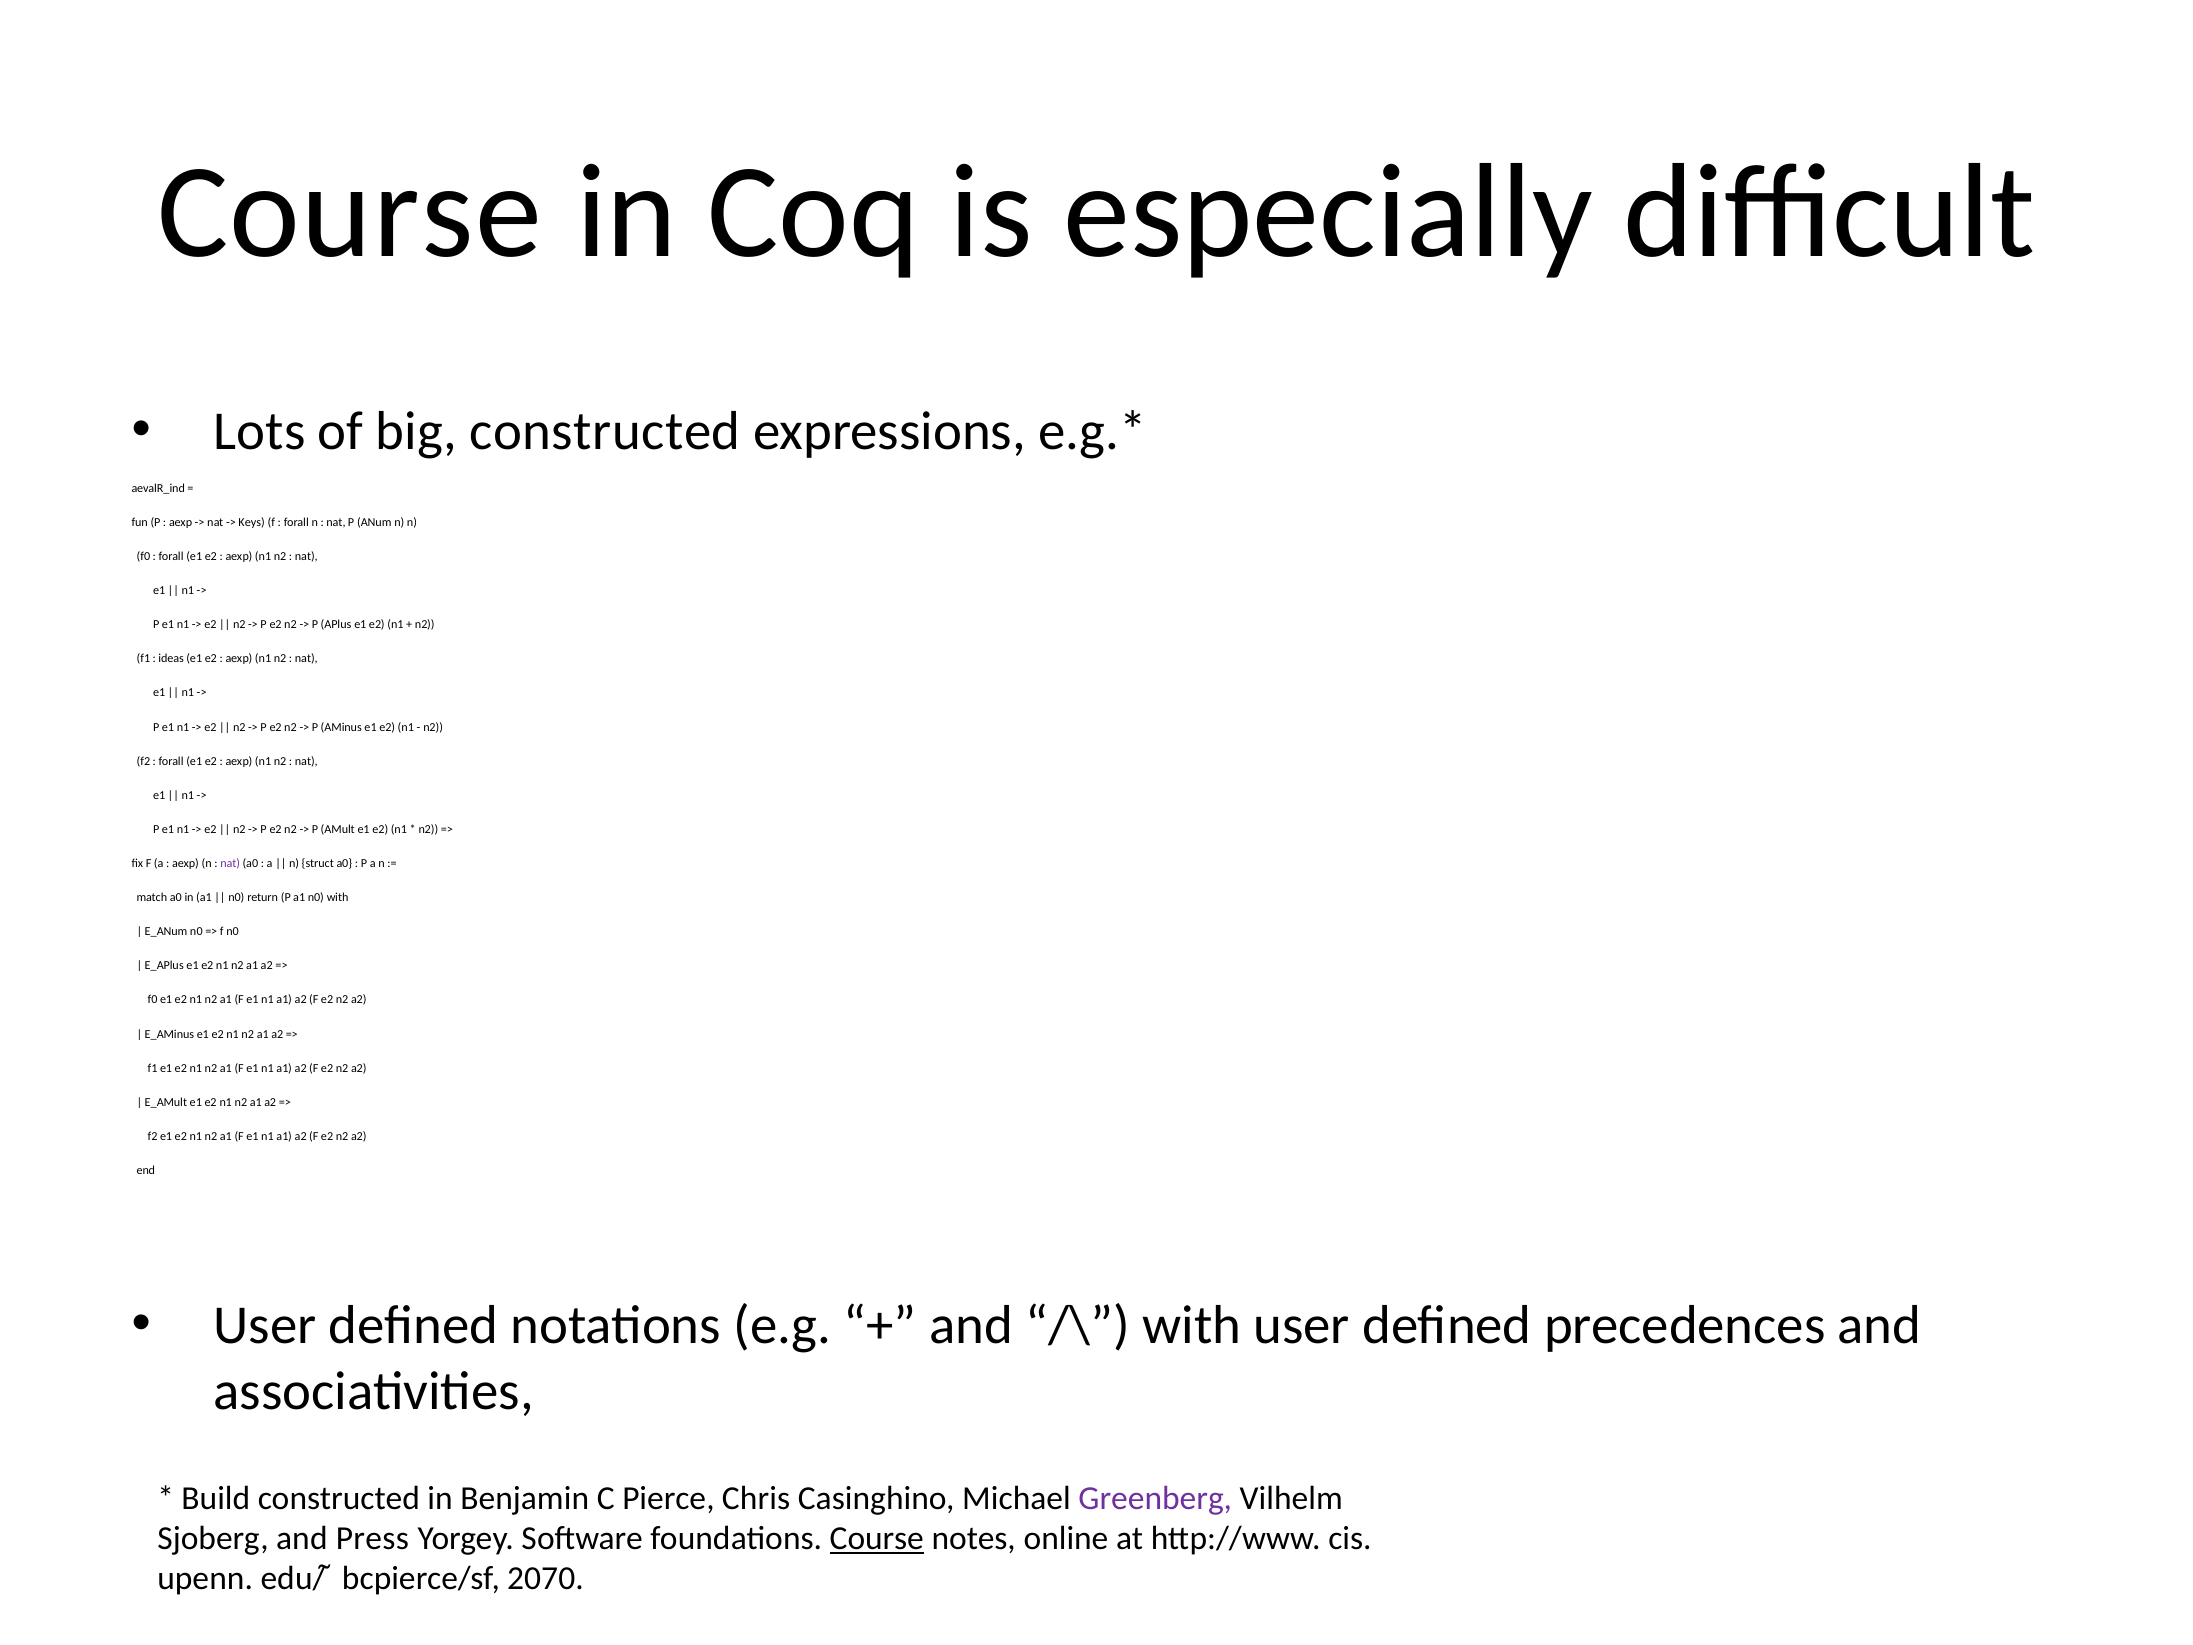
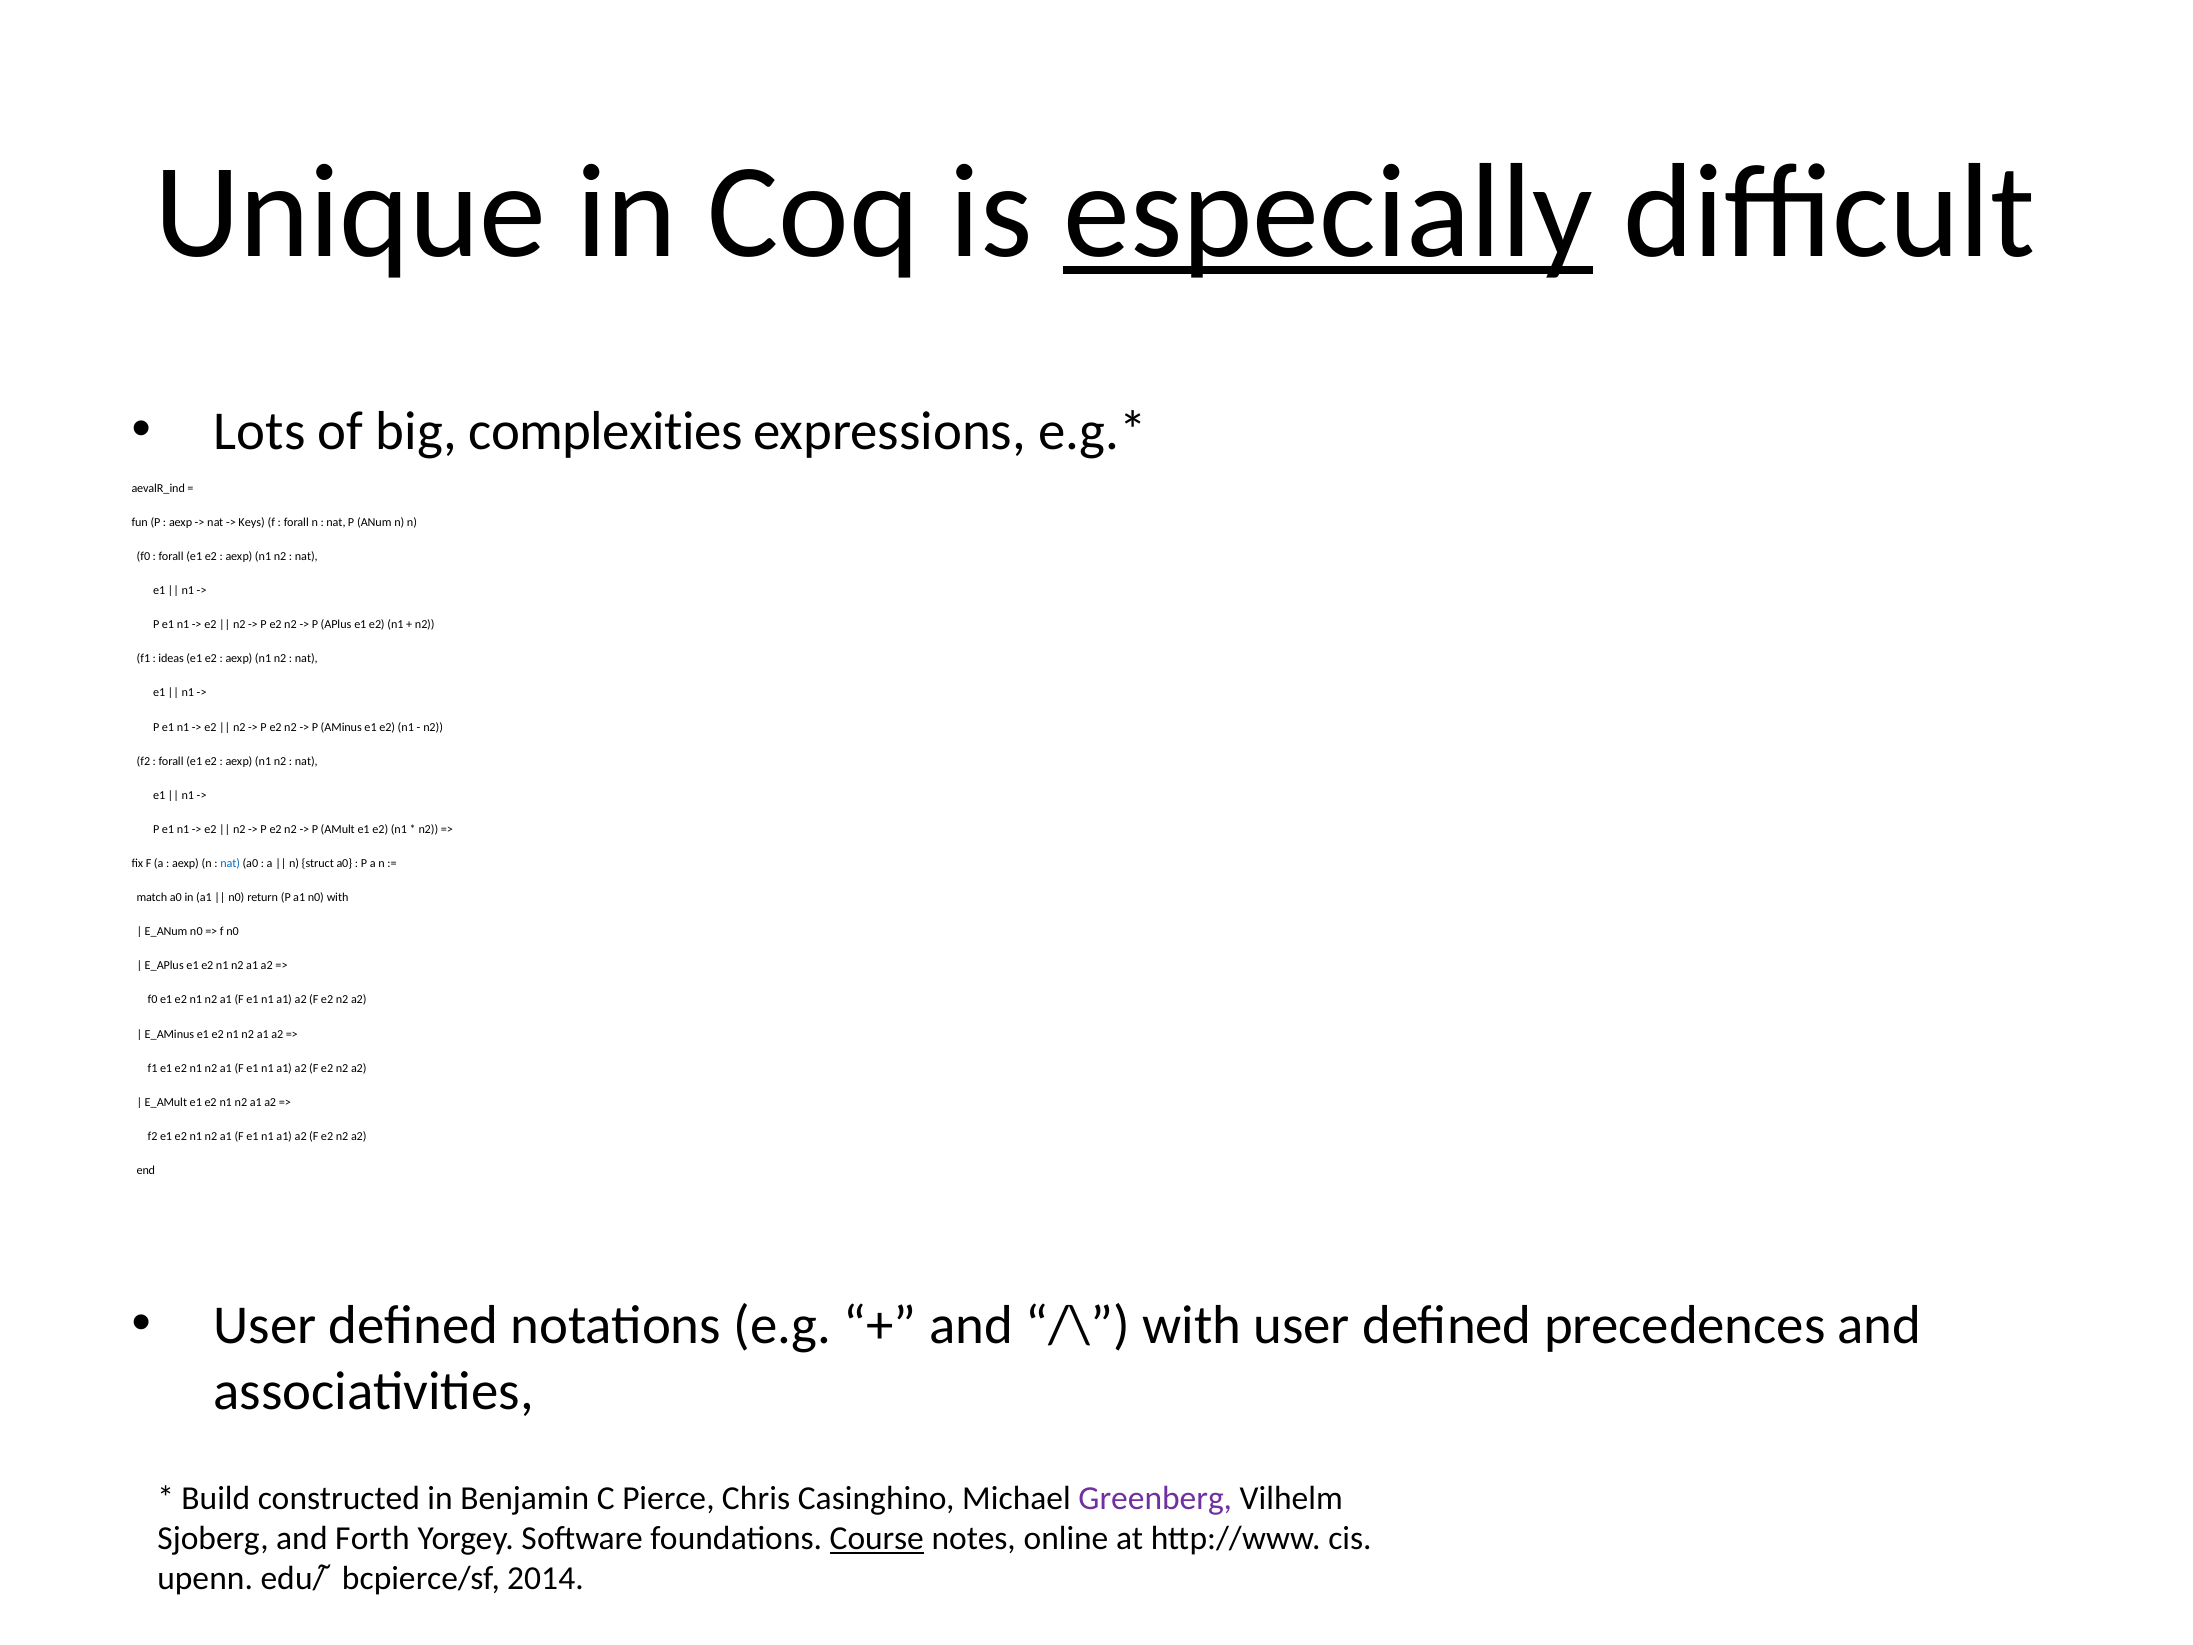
Course: Course -> Unique (350, 212)
especially underline: none -> present (1328, 212)
big constructed: constructed -> complexities (606, 431)
nat colour: purple -> blue (230, 863)
Press: Press -> Forth (372, 1538)
2070: 2070 -> 2014 (545, 1579)
